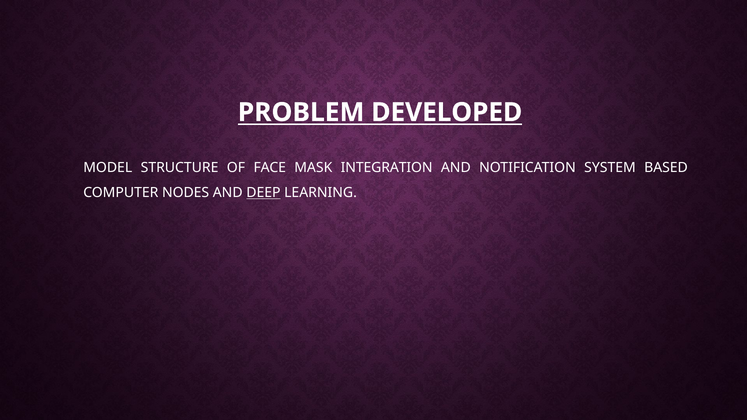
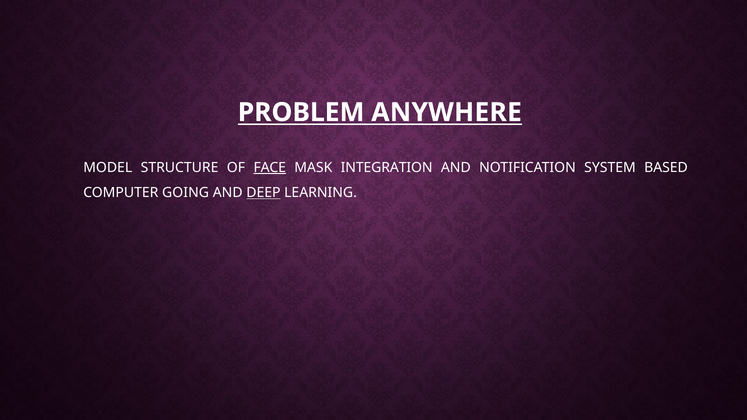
DEVELOPED: DEVELOPED -> ANYWHERE (447, 112)
FACE underline: none -> present (270, 168)
NODES: NODES -> GOING (186, 193)
